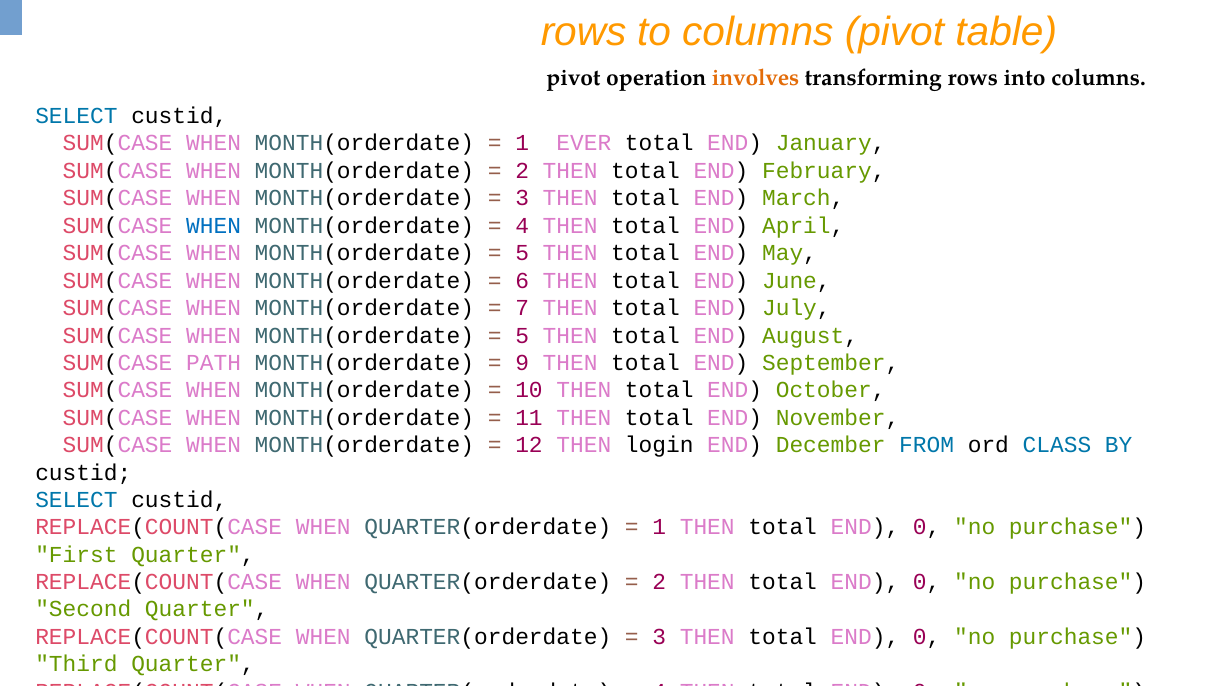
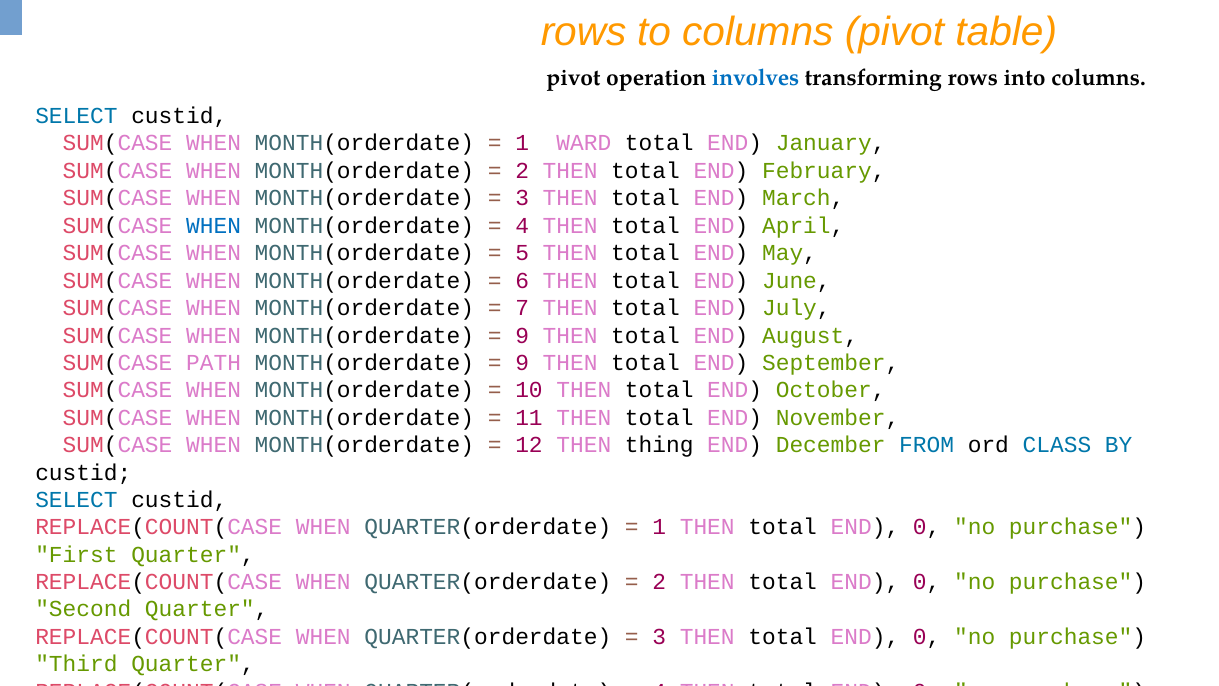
involves colour: orange -> blue (756, 78)
EVER: EVER -> WARD (584, 143)
5: 5 -> 9 (522, 335)
login: login -> thing (659, 445)
